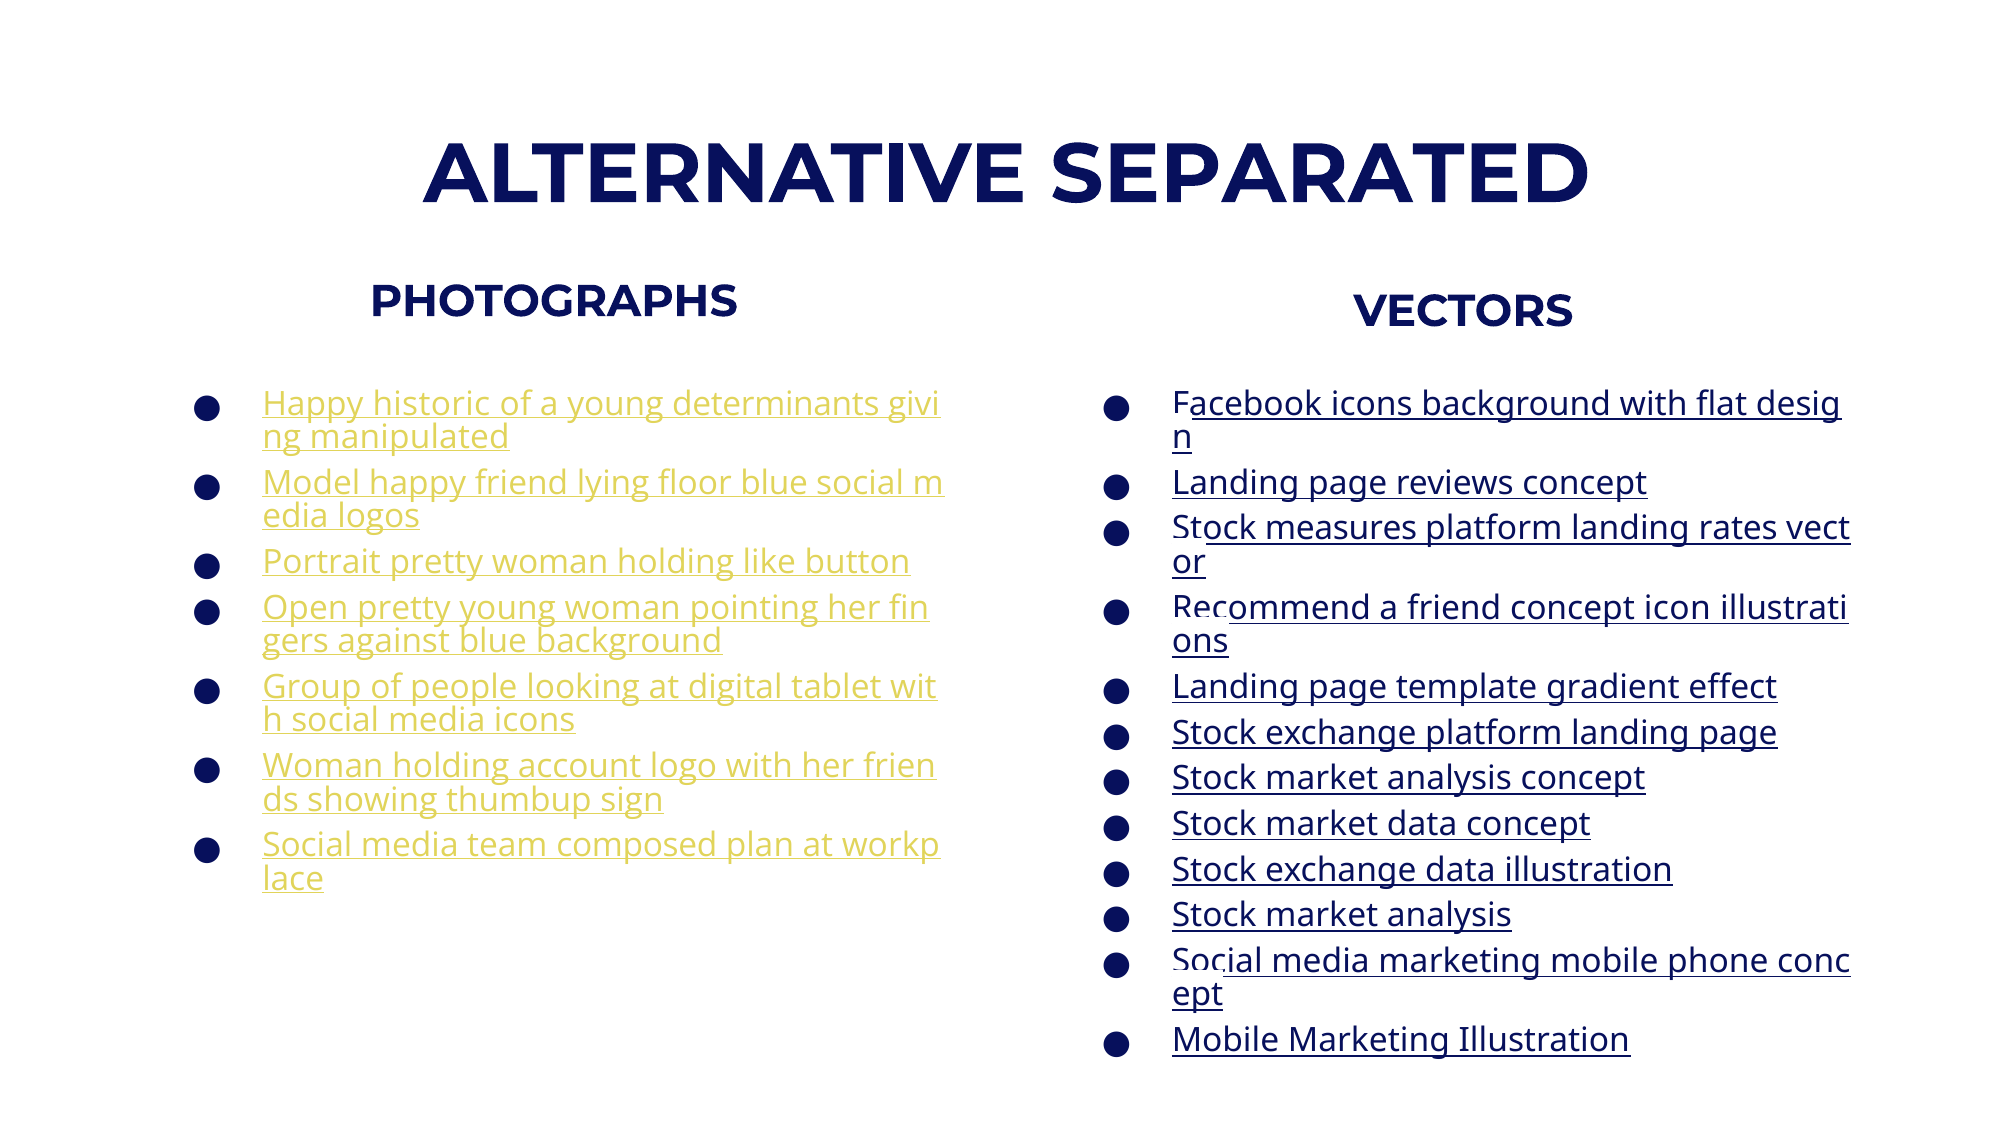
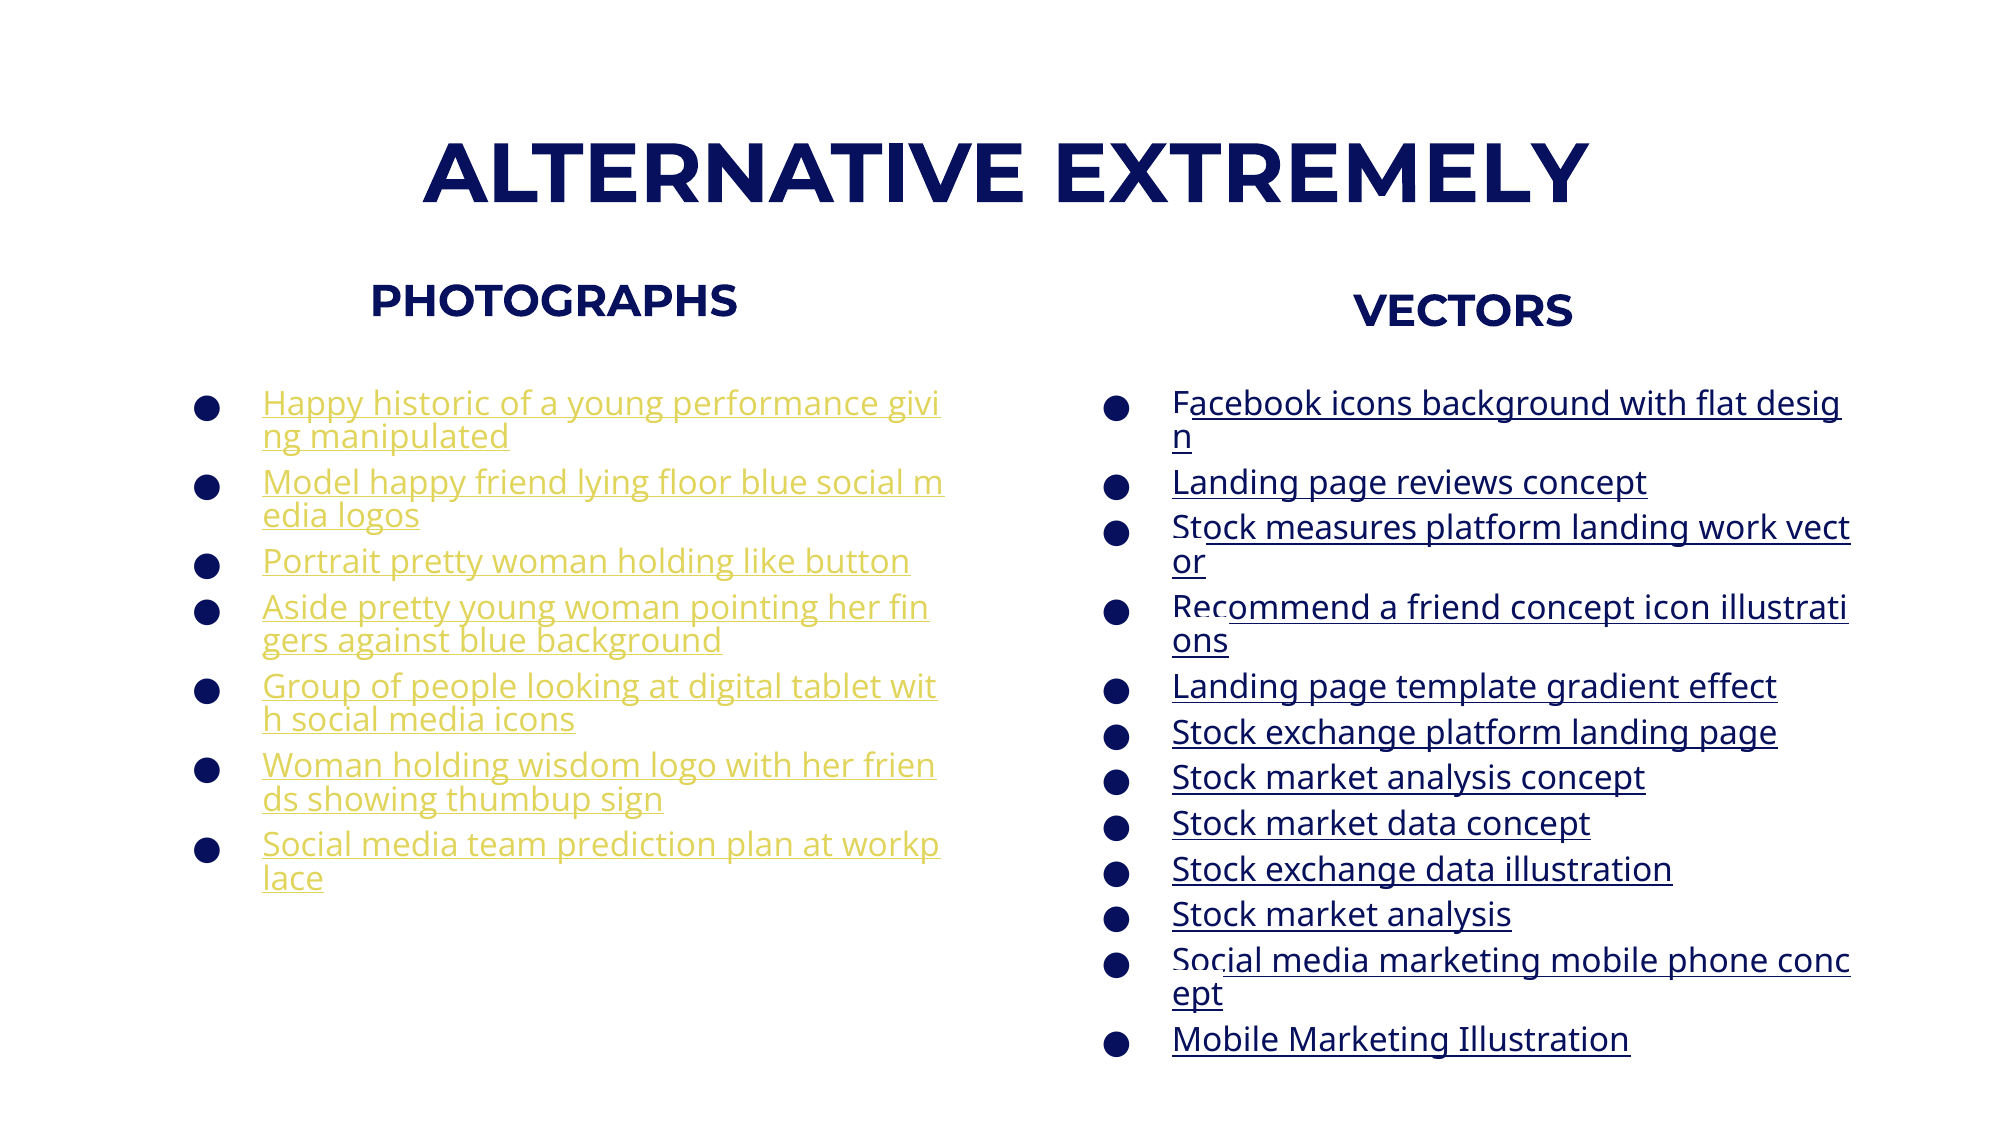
SEPARATED: SEPARATED -> EXTREMELY (1320, 174)
determinants: determinants -> performance (776, 404)
rates: rates -> work (1738, 529)
Open: Open -> Aside (305, 608)
account: account -> wisdom (579, 767)
composed: composed -> prediction (637, 846)
